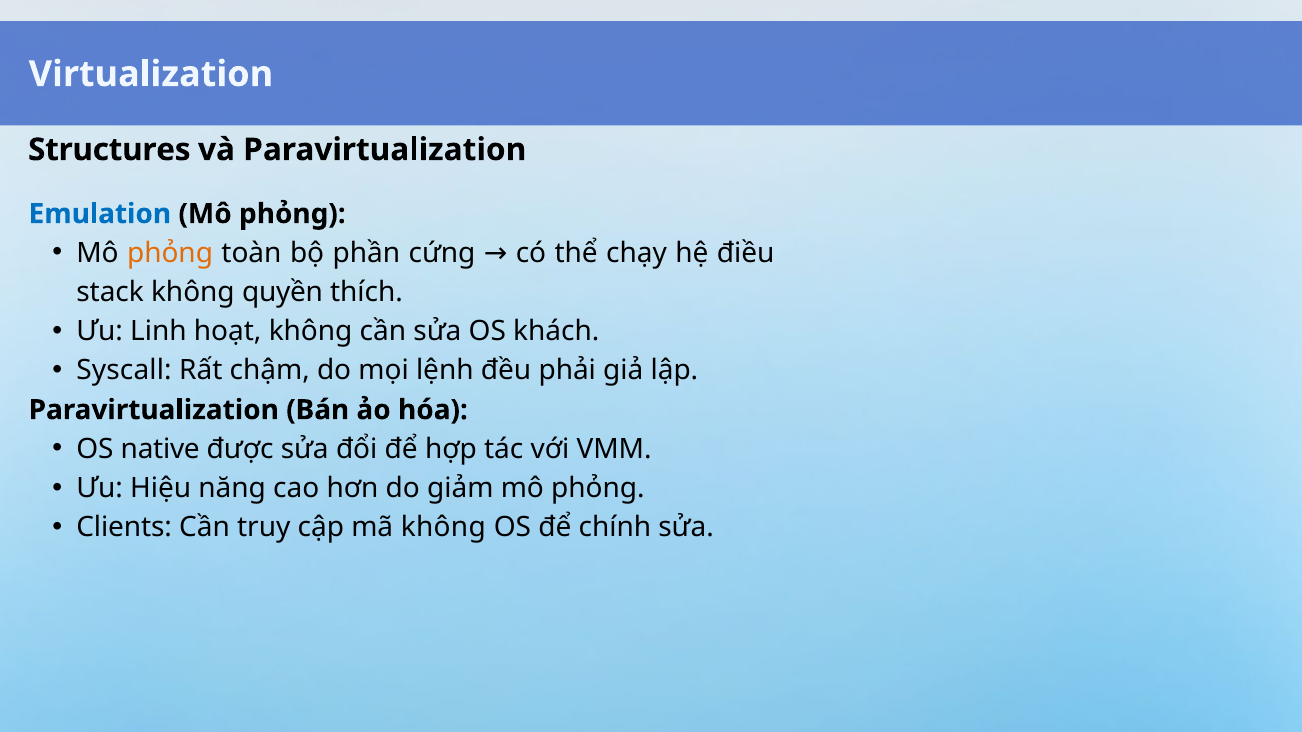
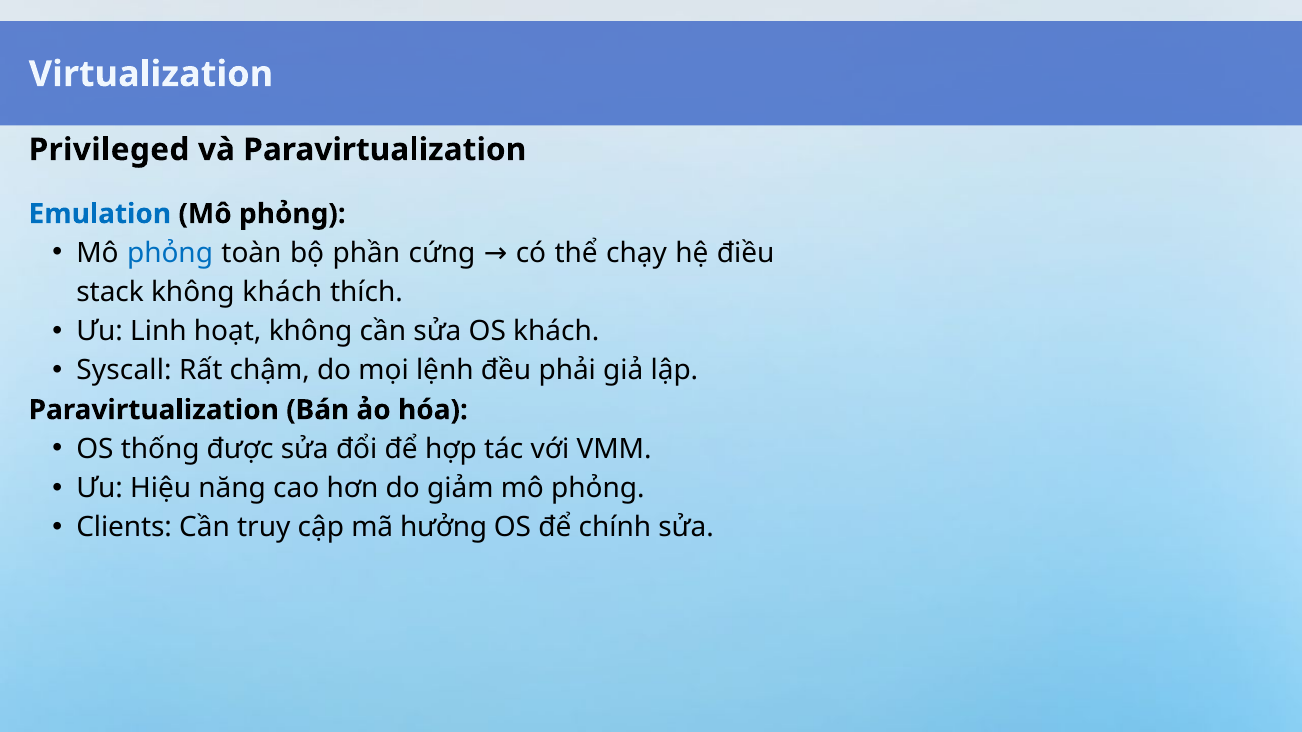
Structures: Structures -> Privileged (109, 150)
phỏng colour: orange -> blue (170, 253)
không quyền: quyền -> khách (282, 292)
native: native -> thống (160, 449)
mã không: không -> hưởng (444, 528)
